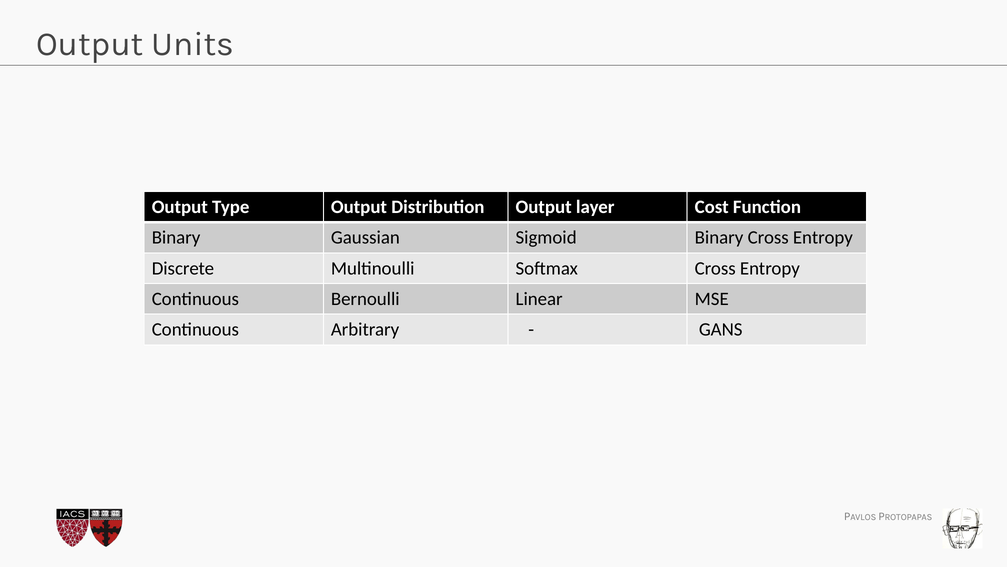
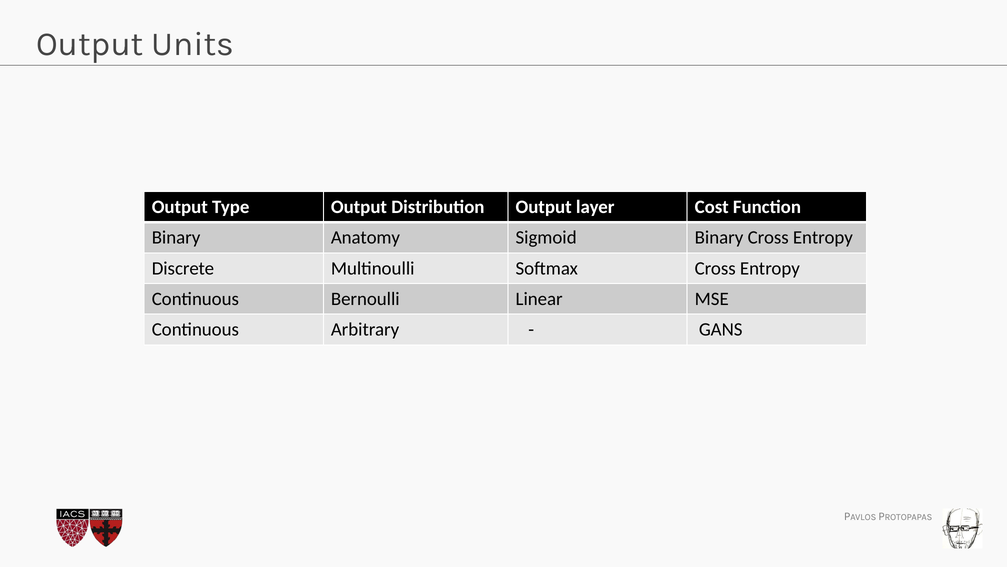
Gaussian: Gaussian -> Anatomy (365, 237)
